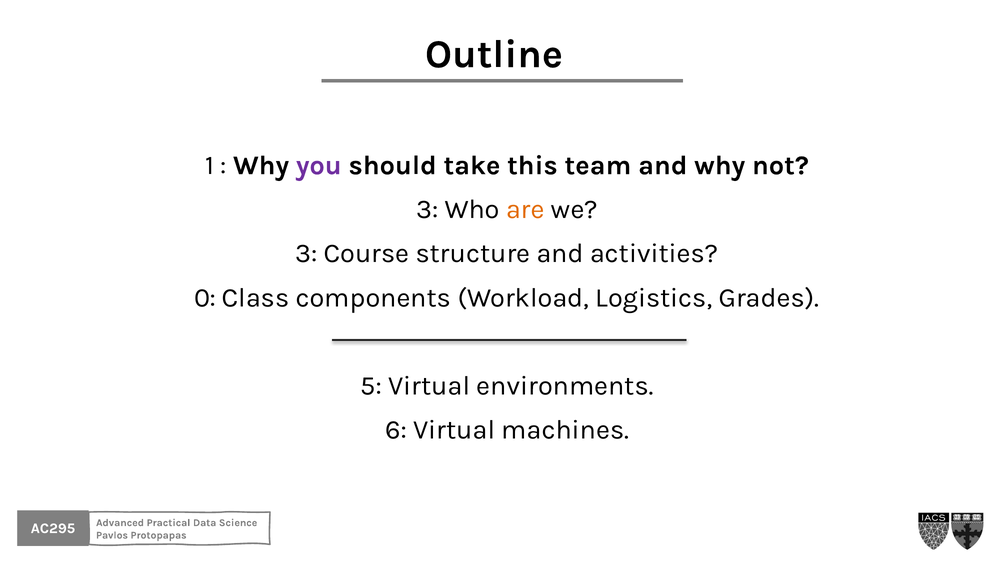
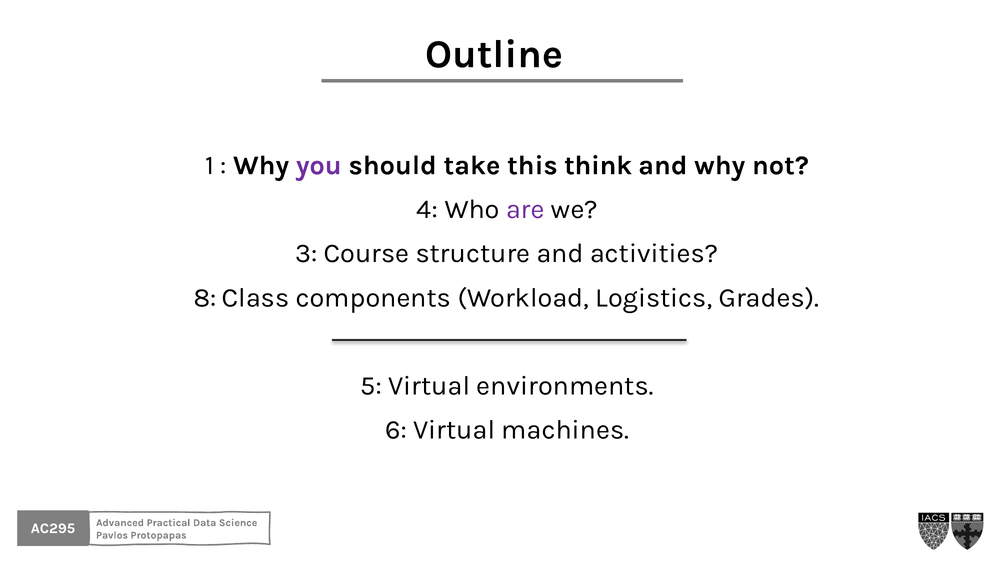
team: team -> think (598, 165)
3: 3 -> 4 (427, 209)
are colour: orange -> purple (525, 209)
0: 0 -> 8 (205, 298)
